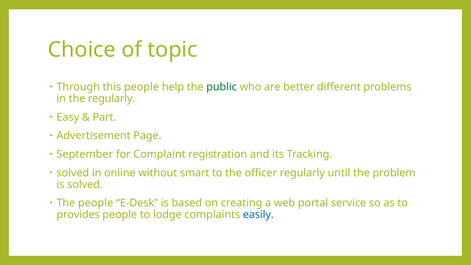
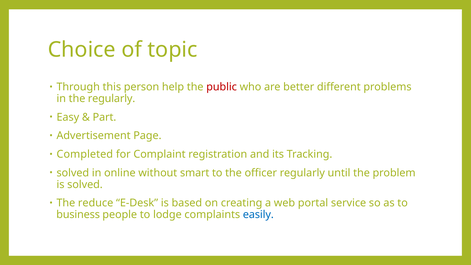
this people: people -> person (142, 87)
public colour: green -> red (222, 87)
September: September -> Completed (85, 154)
The people: people -> reduce (96, 203)
provides: provides -> business (78, 215)
